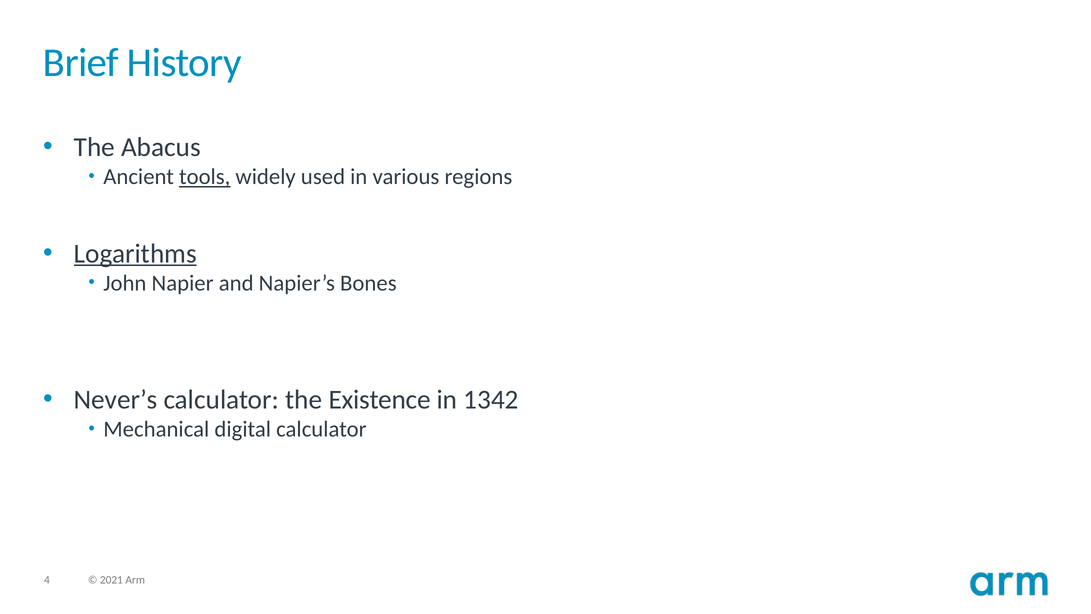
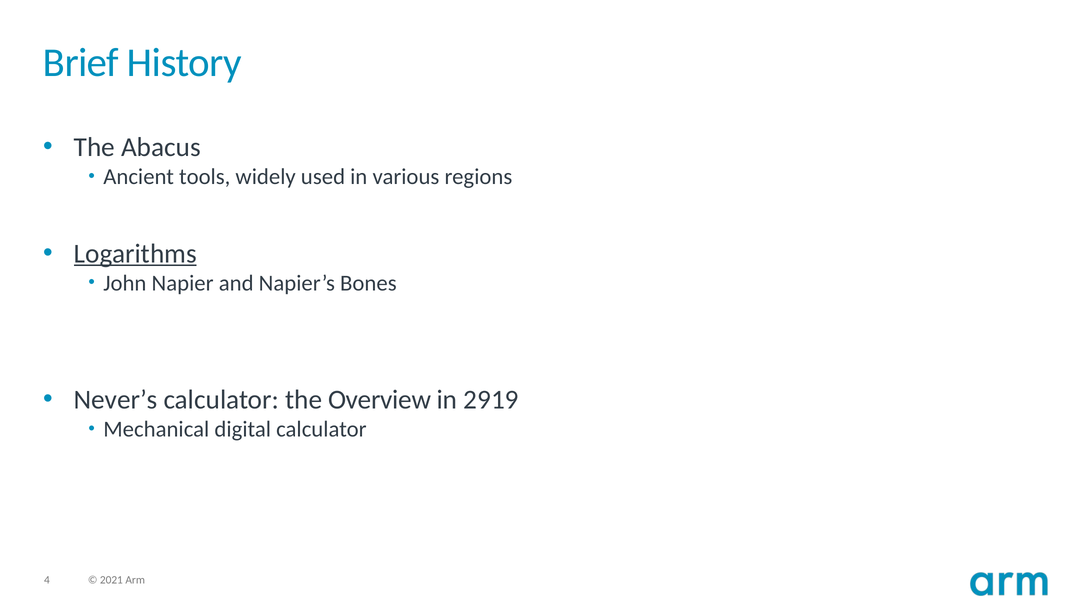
tools underline: present -> none (205, 177)
Existence: Existence -> Overview (380, 400)
1342: 1342 -> 2919 (491, 400)
